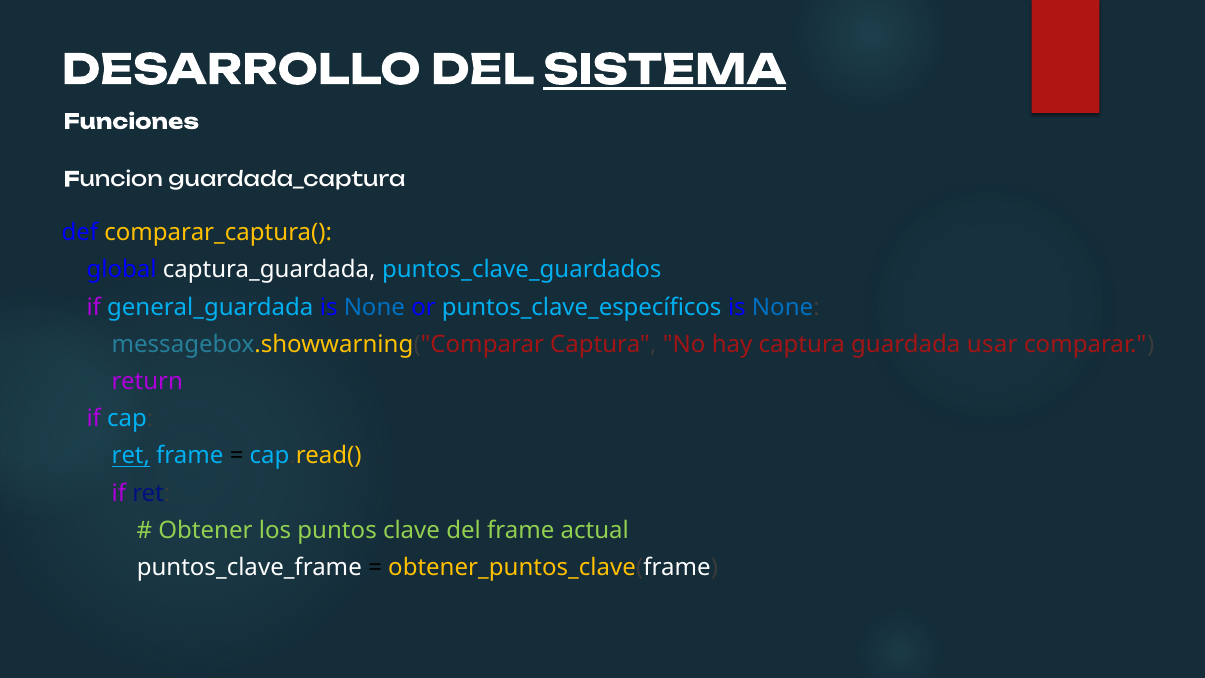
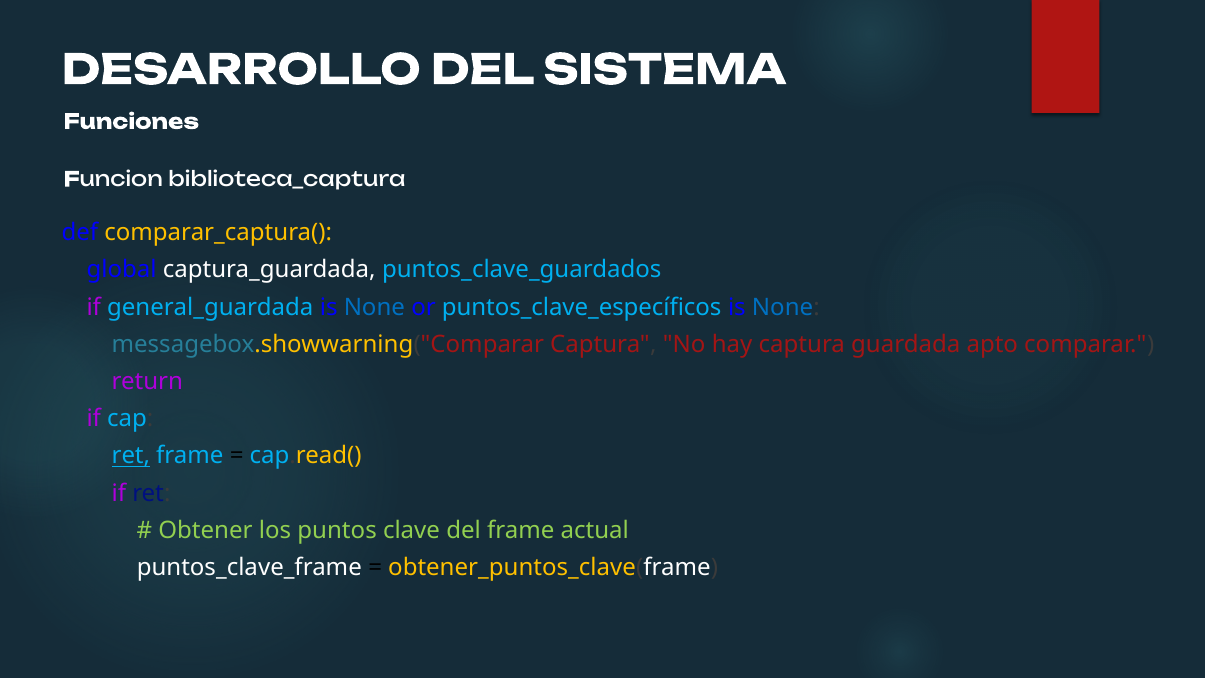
SISTEMA underline: present -> none (665, 70)
guardada_captura: guardada_captura -> biblioteca_captura (287, 180)
usar: usar -> apto (992, 344)
